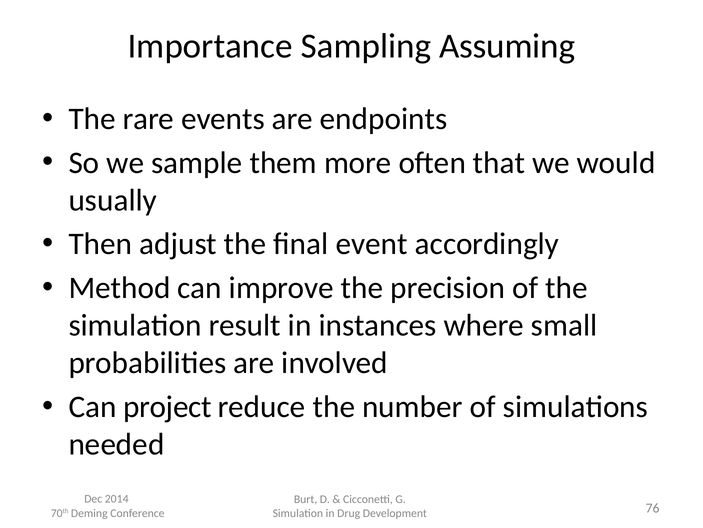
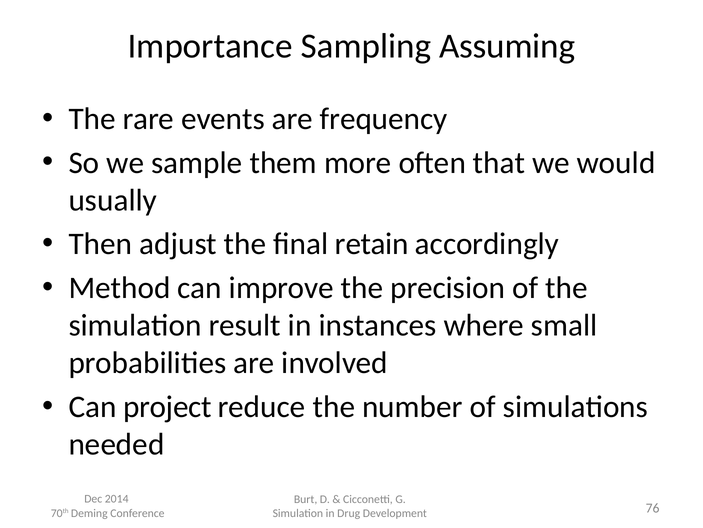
endpoints: endpoints -> frequency (384, 119)
event: event -> retain (372, 244)
